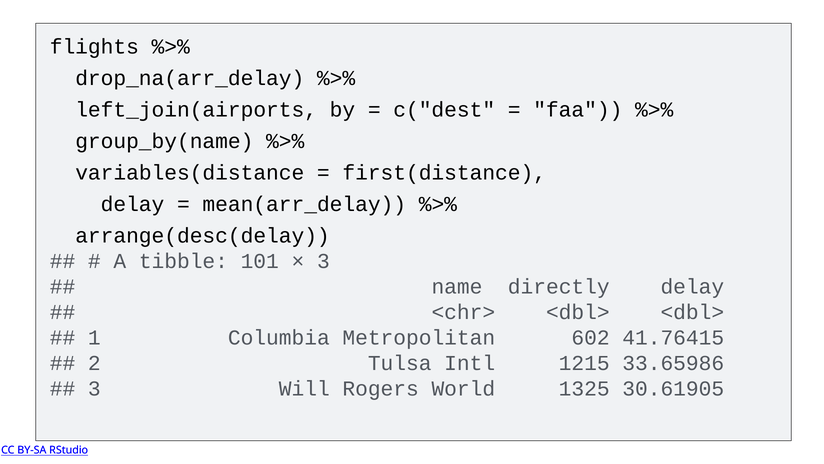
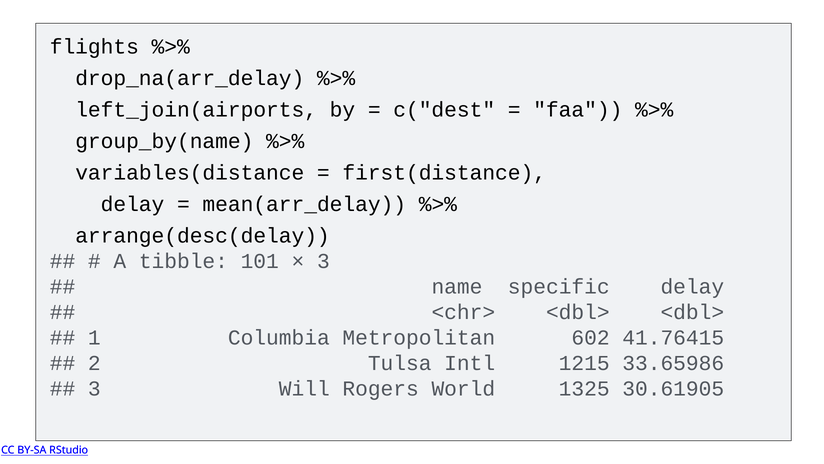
directly: directly -> specific (559, 286)
